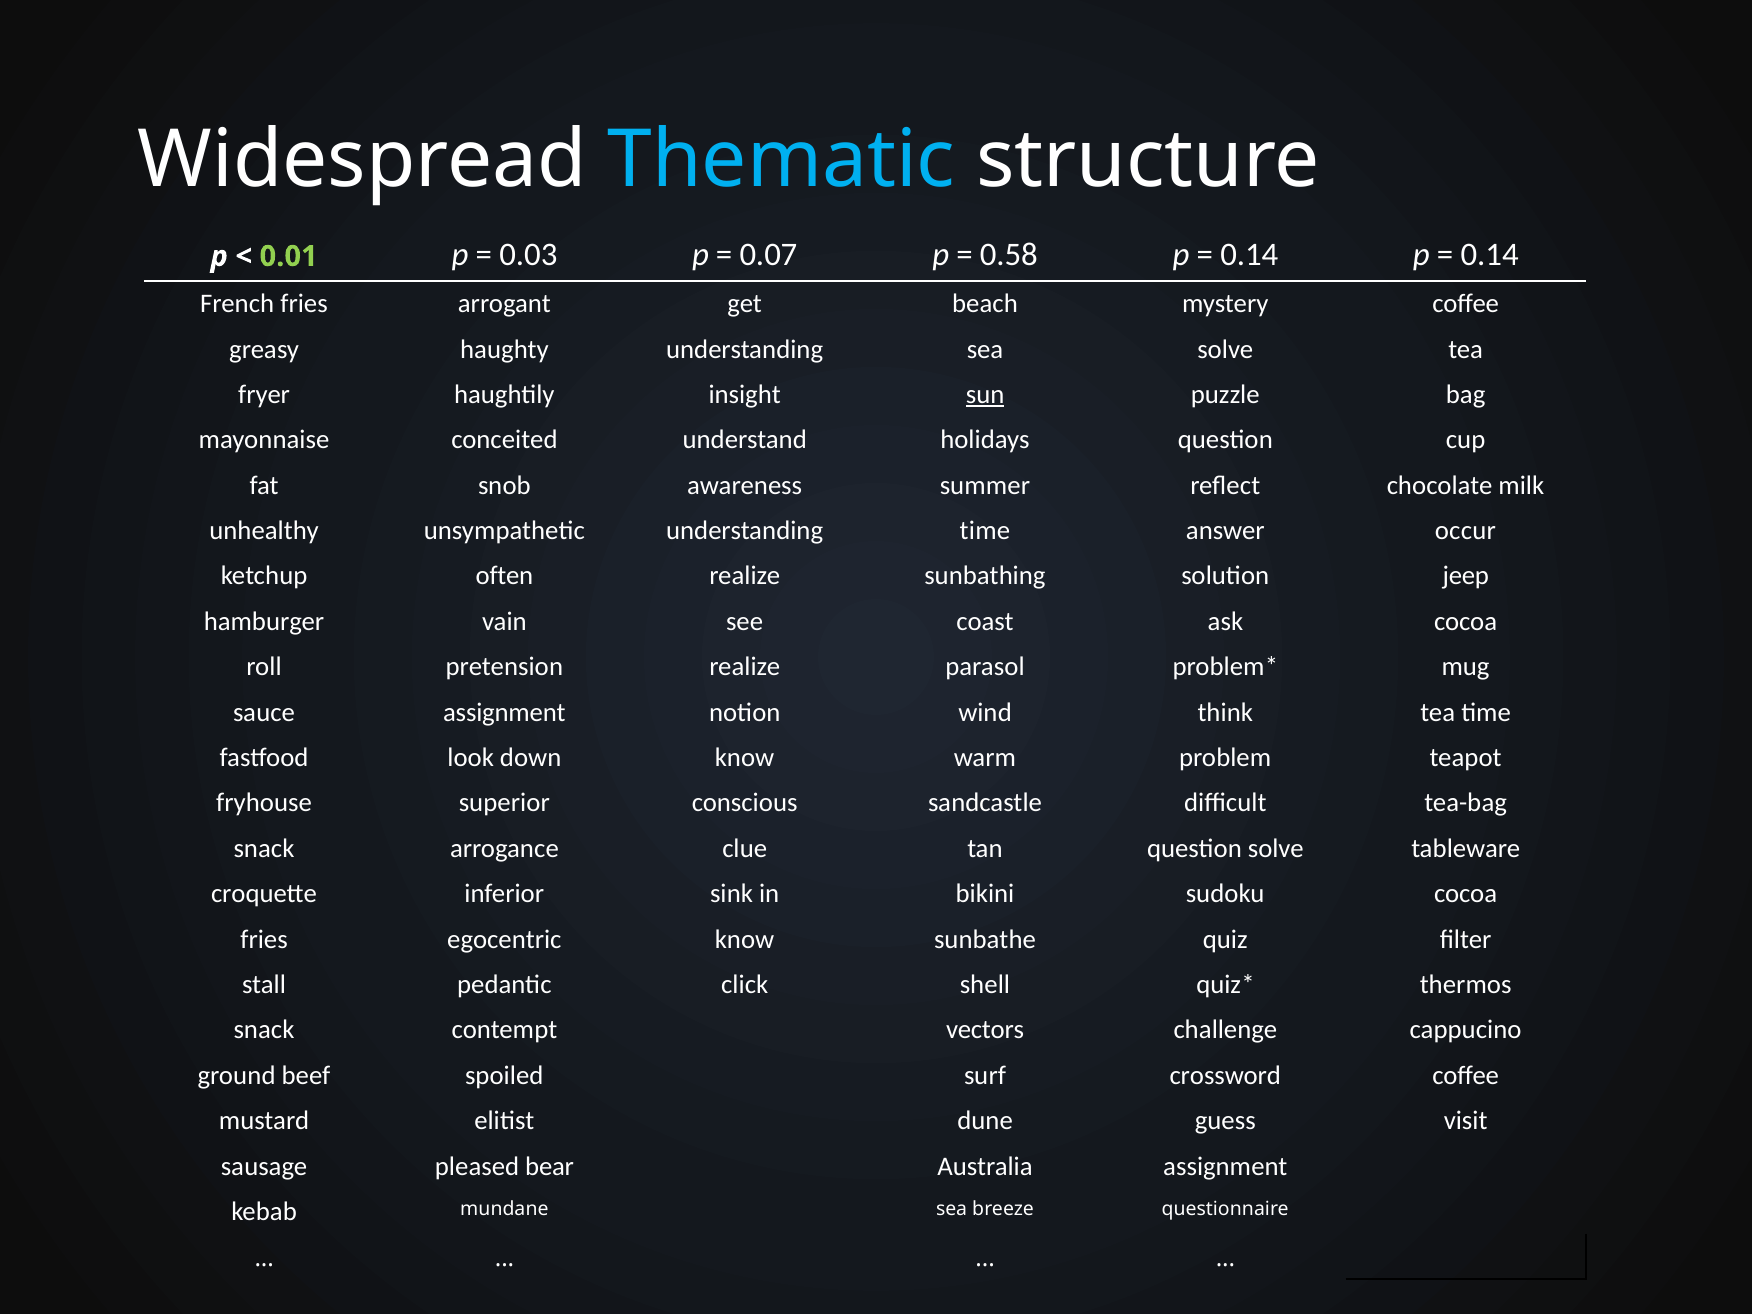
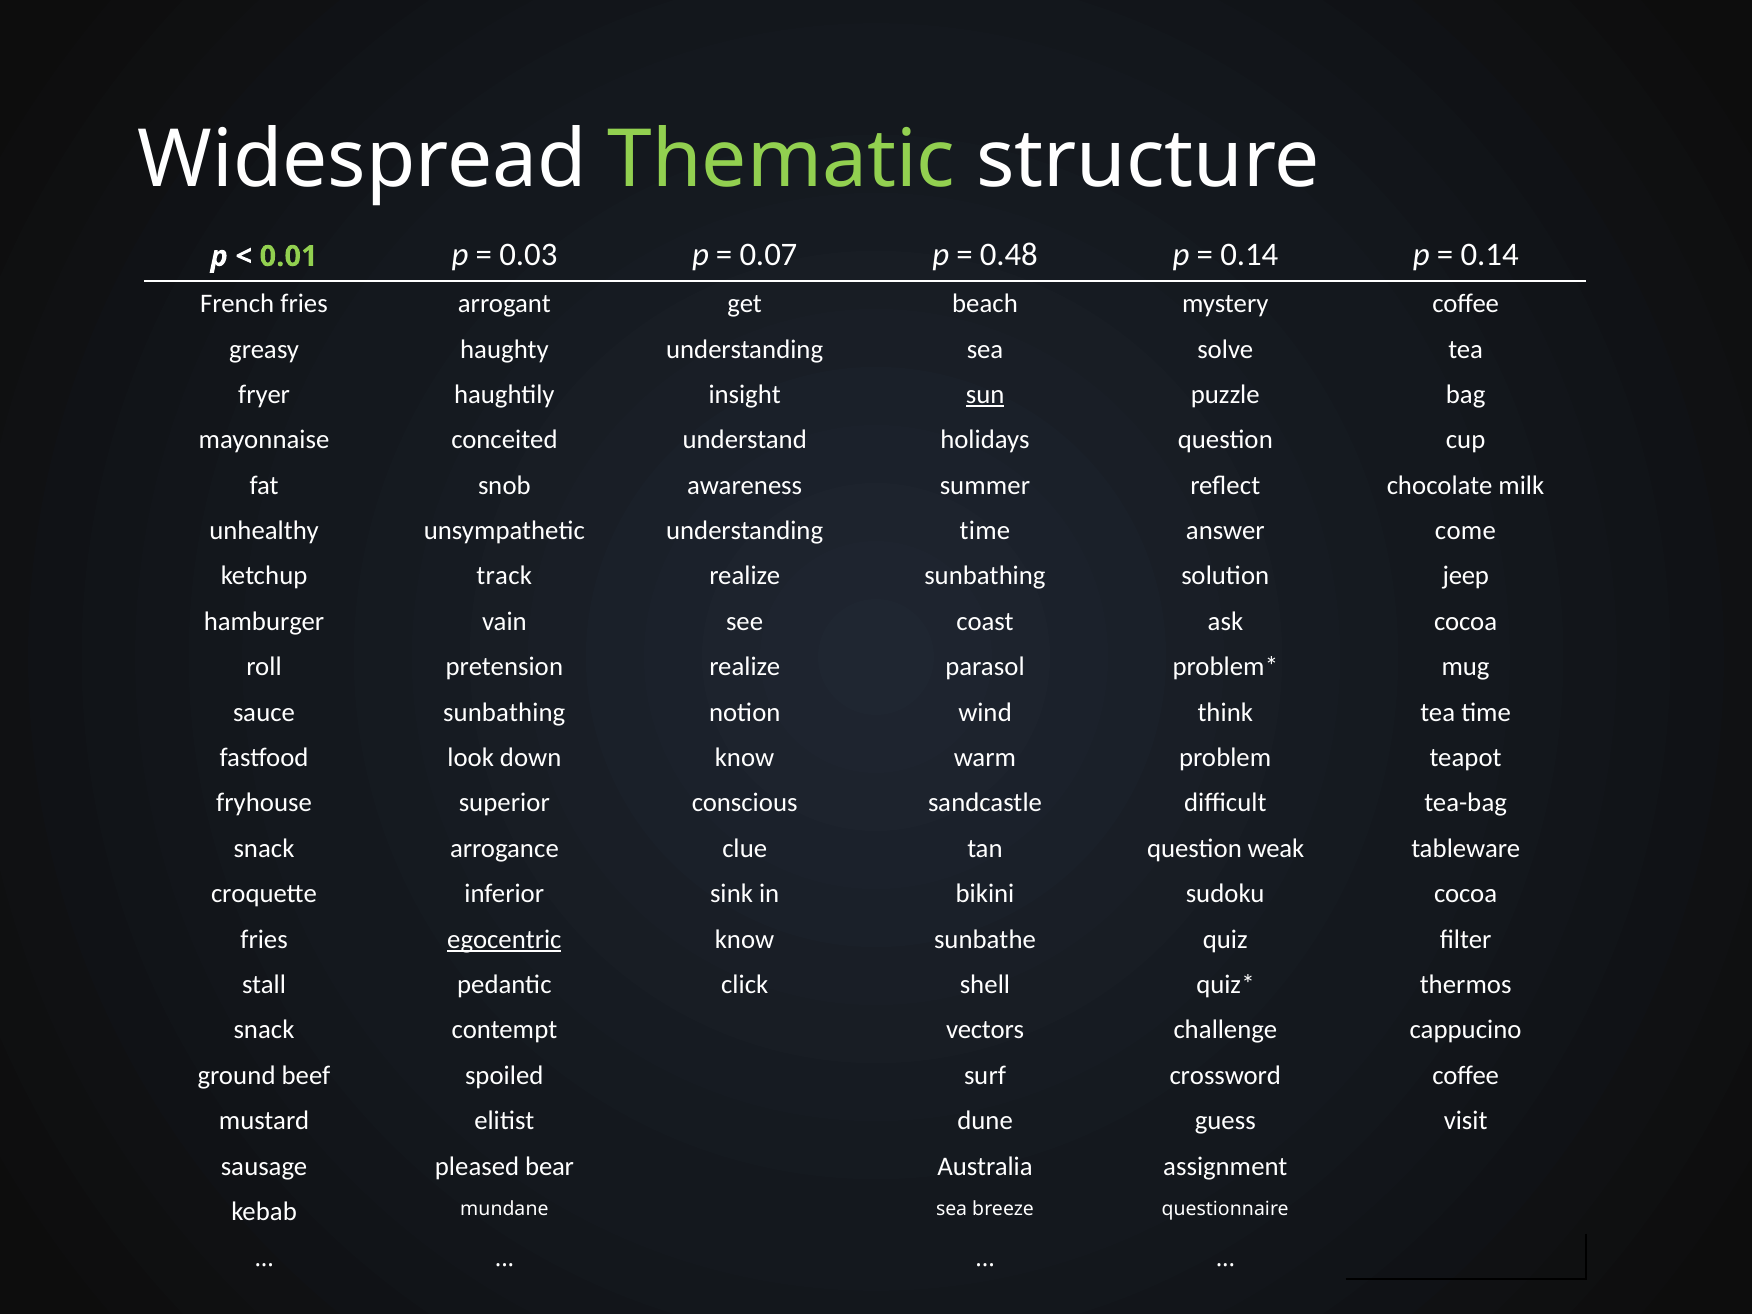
Thematic colour: light blue -> light green (781, 160)
0.58: 0.58 -> 0.48 (1009, 255)
occur: occur -> come (1465, 531)
often: often -> track (504, 576)
sauce assignment: assignment -> sunbathing (504, 712)
question solve: solve -> weak (1276, 848)
egocentric underline: none -> present (504, 939)
